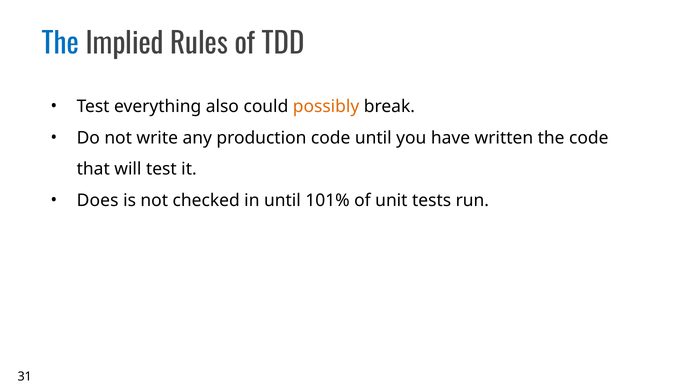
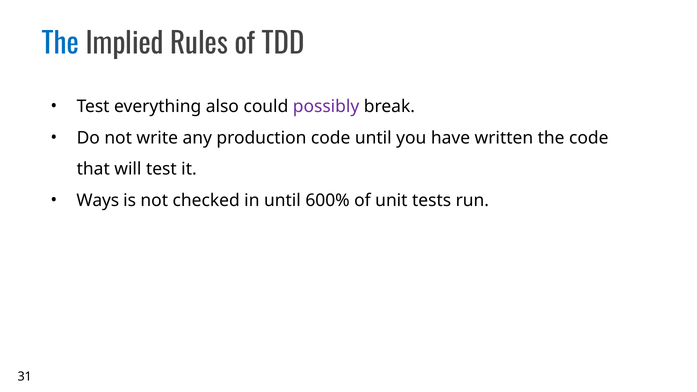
possibly colour: orange -> purple (326, 106)
Does: Does -> Ways (98, 201)
101%: 101% -> 600% (328, 201)
